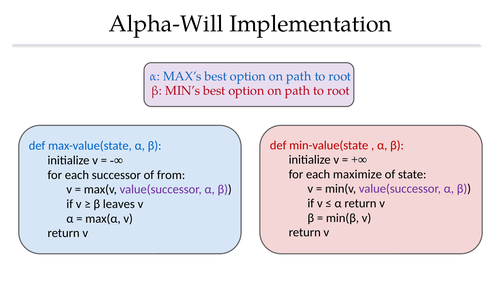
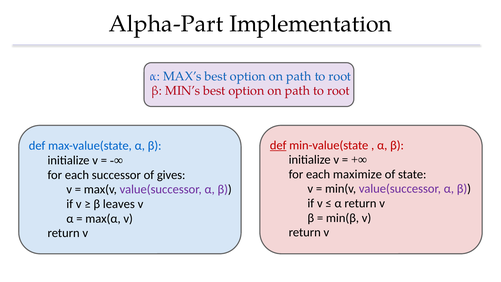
Alpha-Will: Alpha-Will -> Alpha-Part (166, 24)
def underline: none -> present (278, 145)
from: from -> gives (171, 175)
